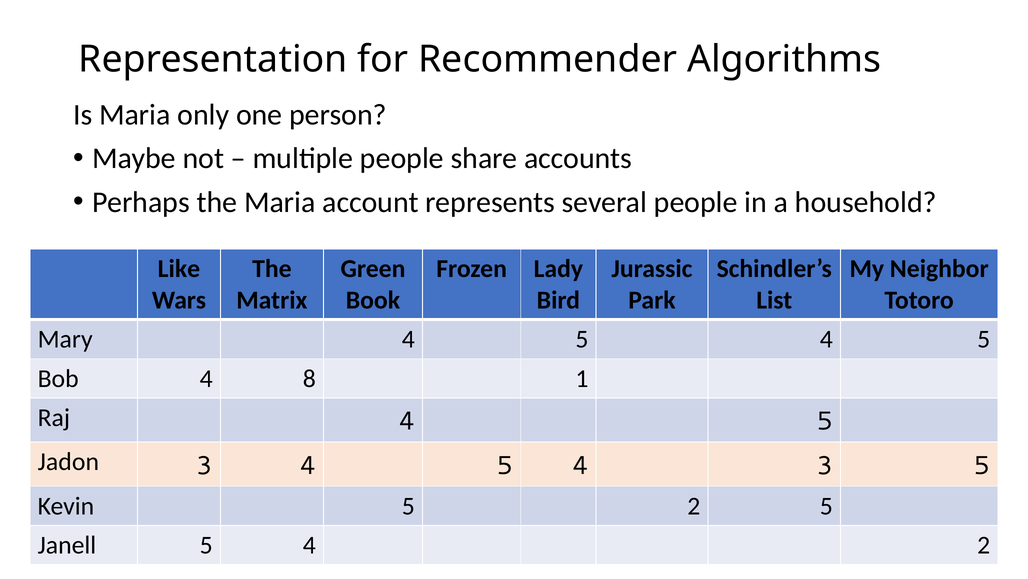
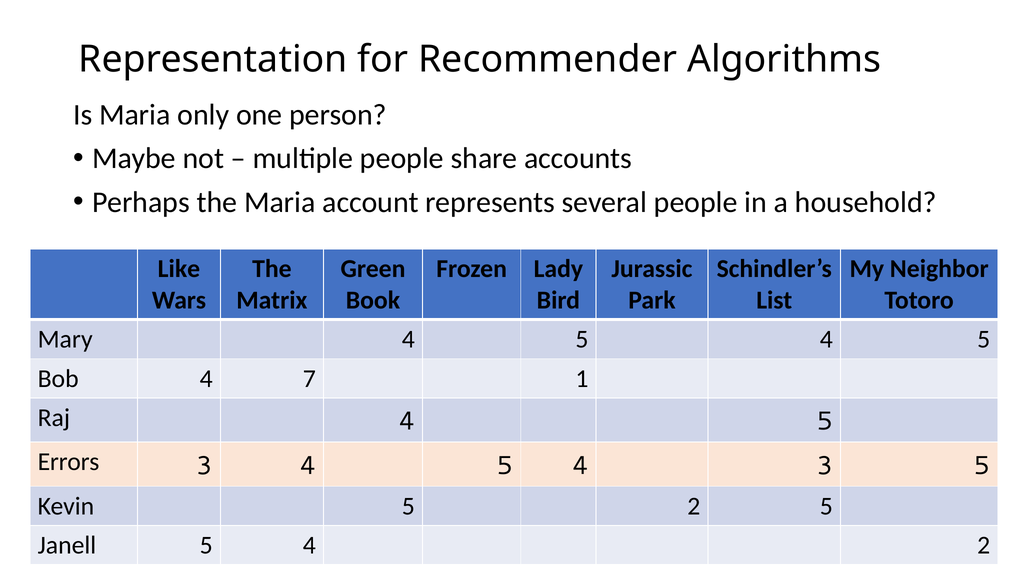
8: 8 -> 7 (309, 378)
Jadon: Jadon -> Errors (69, 461)
